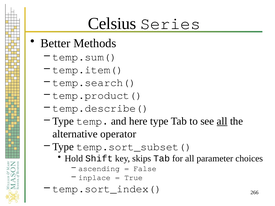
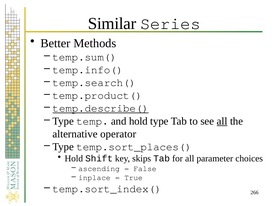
Celsius: Celsius -> Similar (112, 24)
temp.item(: temp.item( -> temp.info( (88, 70)
temp.describe( underline: none -> present (101, 108)
and here: here -> hold (138, 121)
temp.sort_subset(: temp.sort_subset( -> temp.sort_places( (134, 147)
